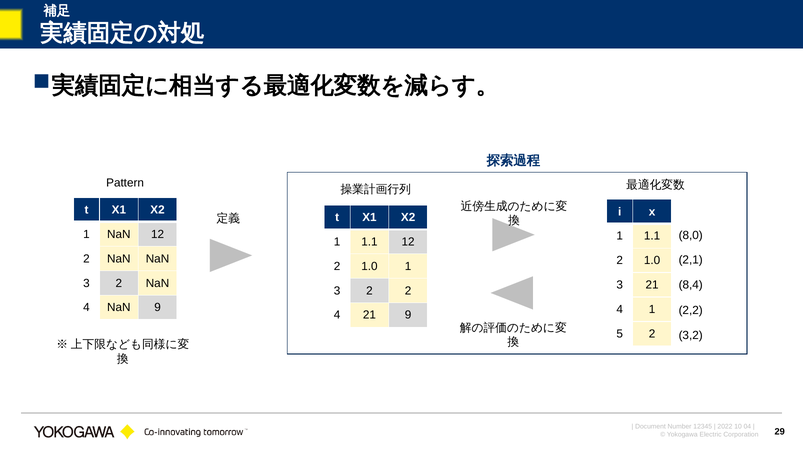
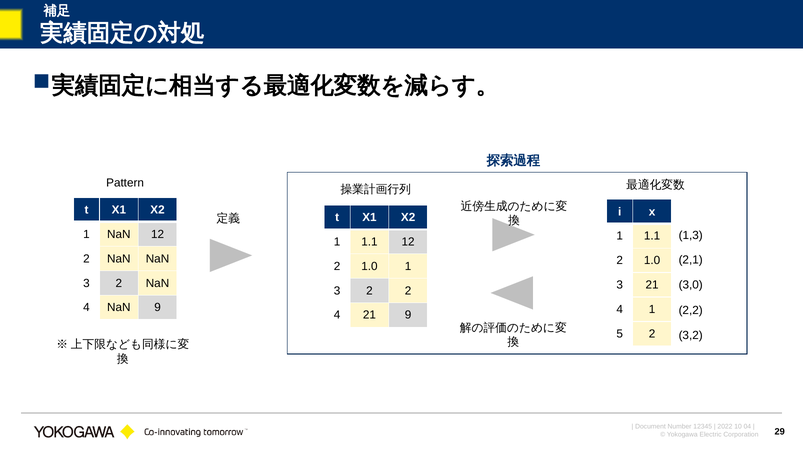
8,0: 8,0 -> 1,3 (691, 235)
8,4: 8,4 -> 3,0 (691, 285)
